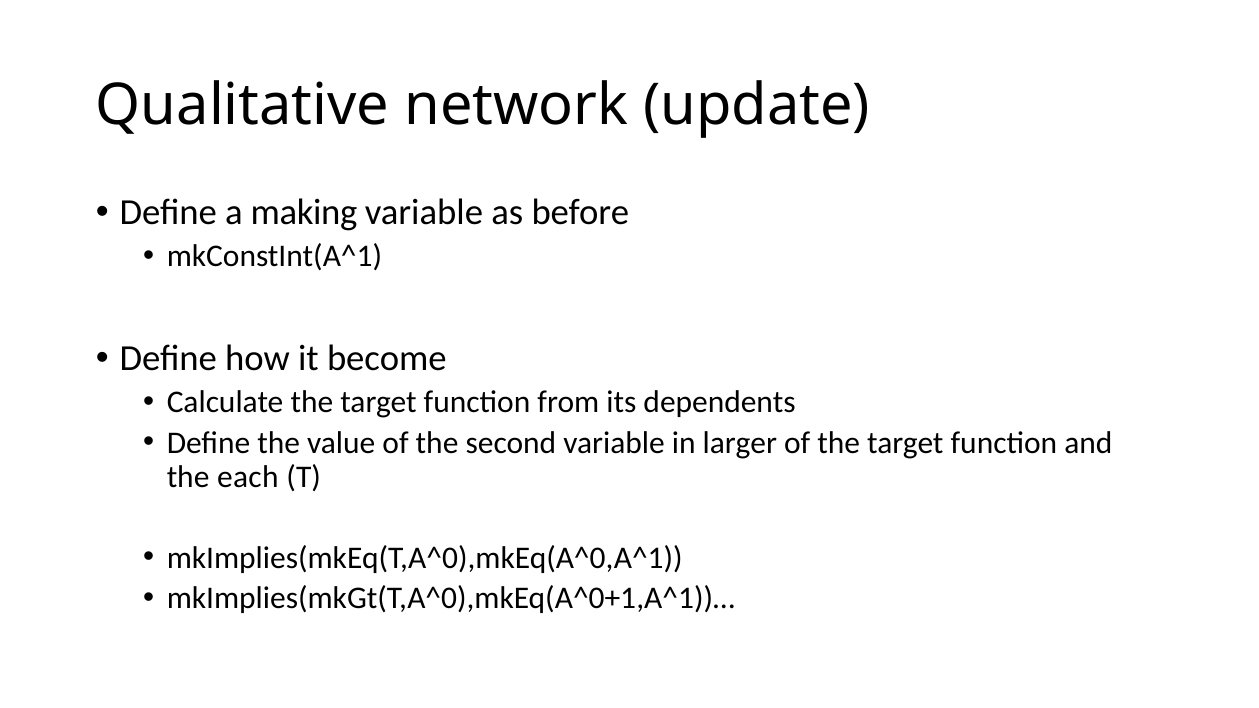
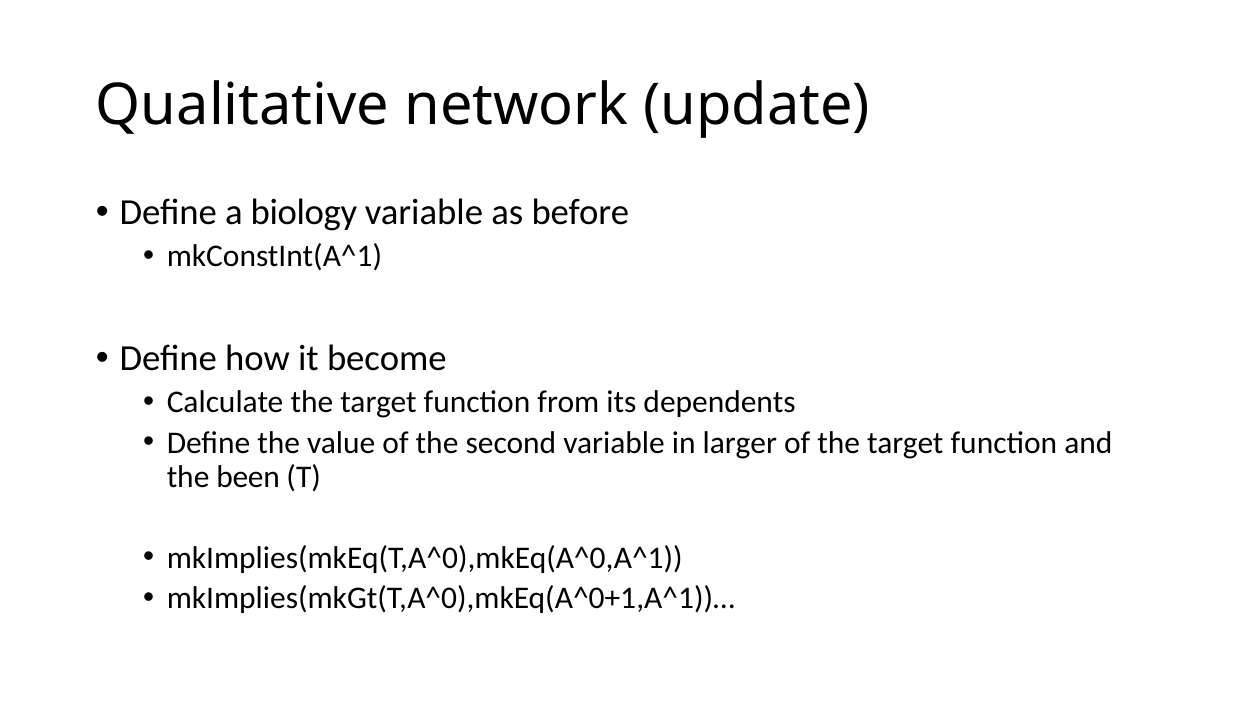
making: making -> biology (304, 213)
each: each -> been (248, 477)
